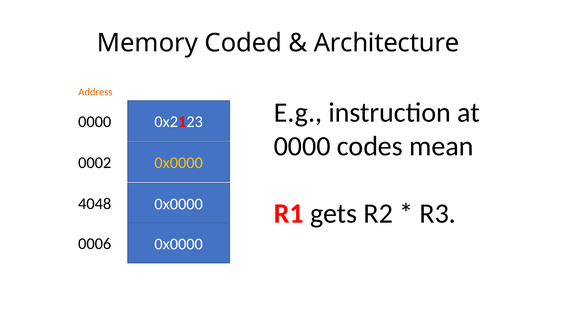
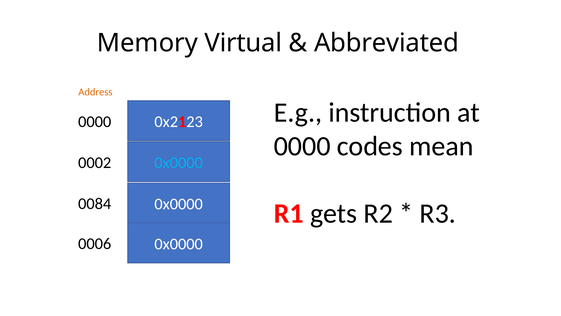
Coded: Coded -> Virtual (243, 43)
Architecture: Architecture -> Abbreviated (386, 43)
0x0000 colour: yellow -> light blue (179, 163)
4048: 4048 -> 0084 (95, 204)
